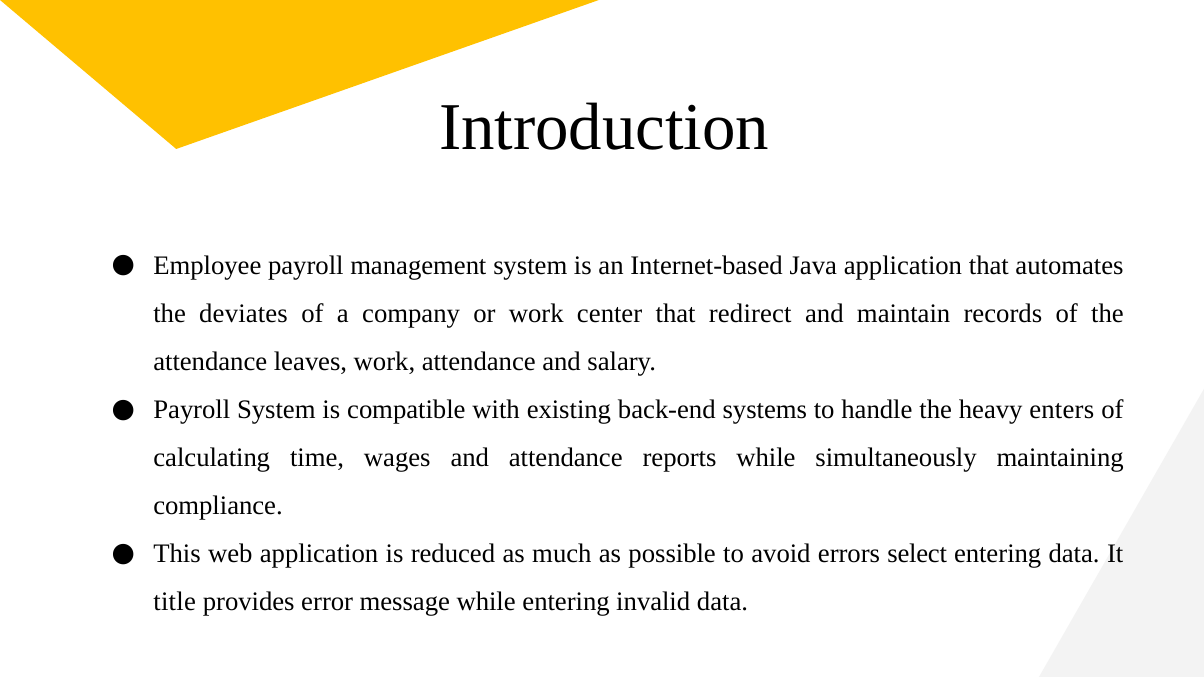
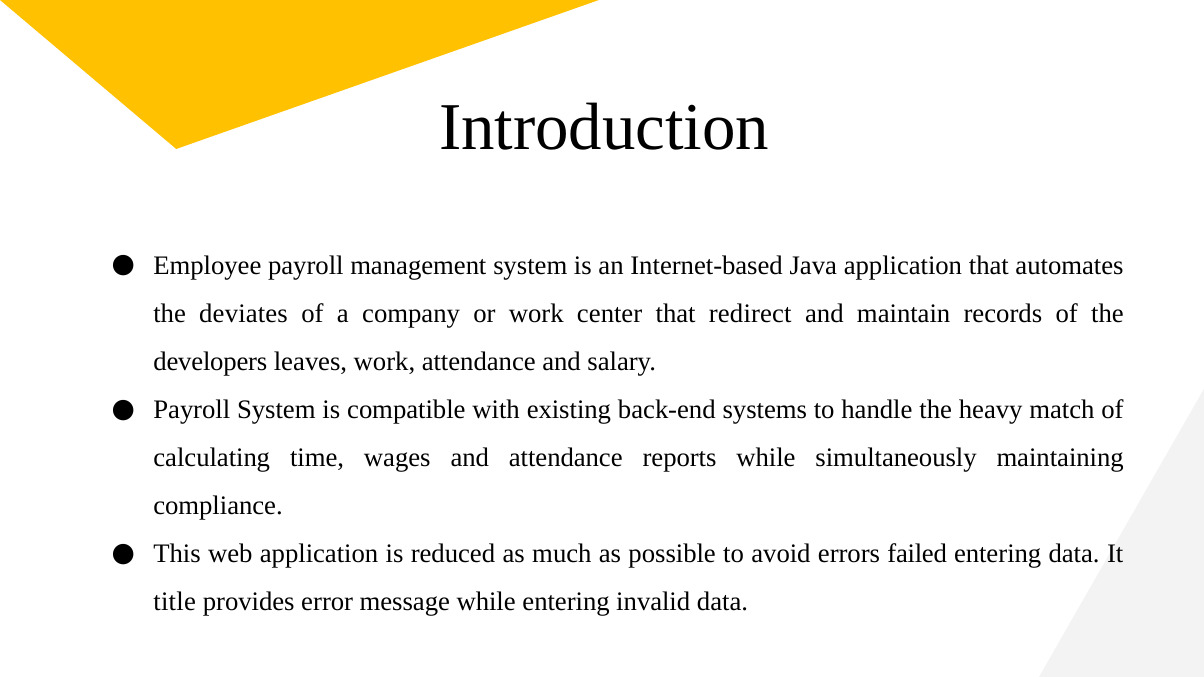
attendance: attendance -> developers (210, 362)
enters: enters -> match (1062, 410)
select: select -> failed (917, 554)
